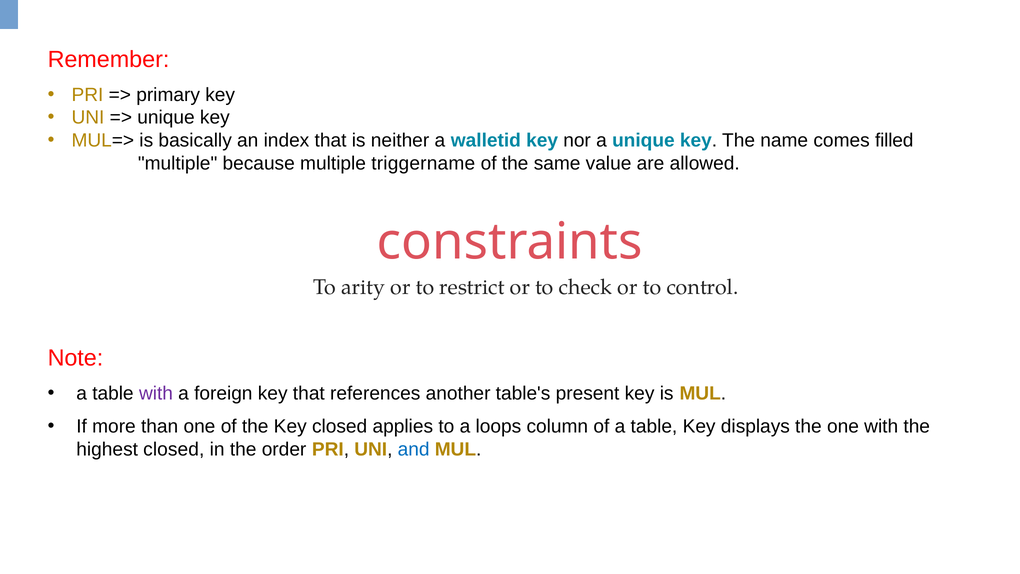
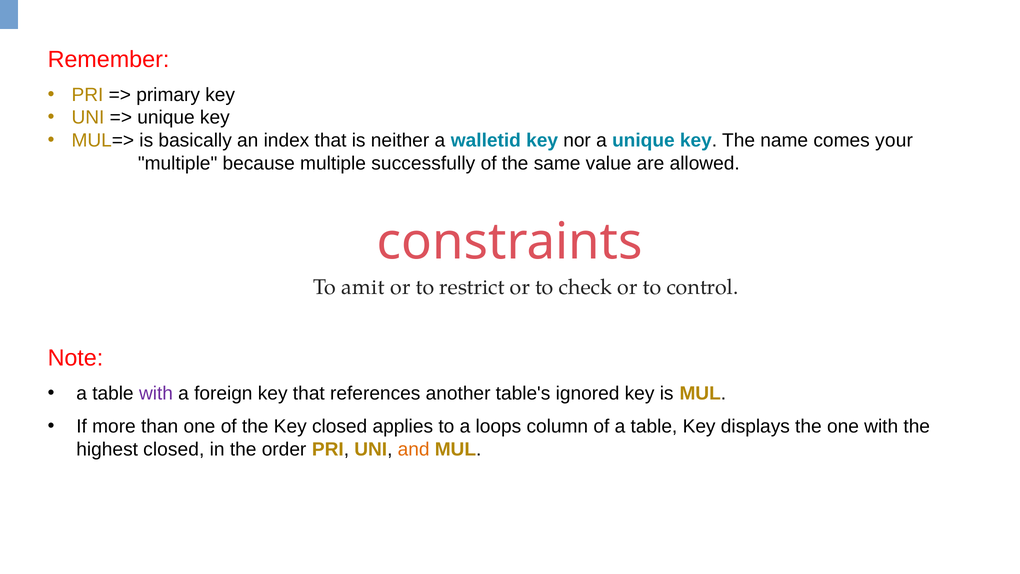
filled: filled -> your (894, 141)
triggername: triggername -> successfully (423, 164)
arity: arity -> amit (363, 287)
present: present -> ignored (588, 393)
and colour: blue -> orange (414, 449)
